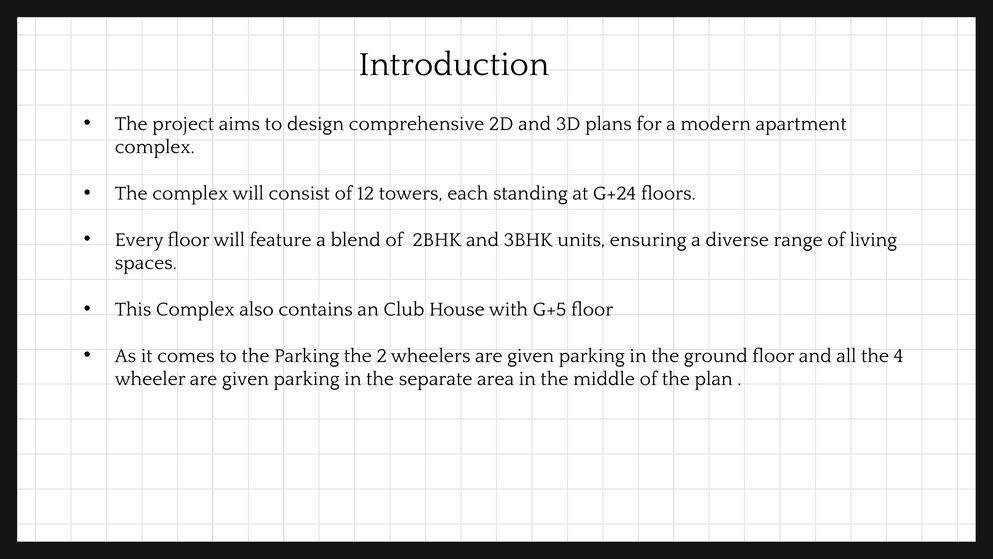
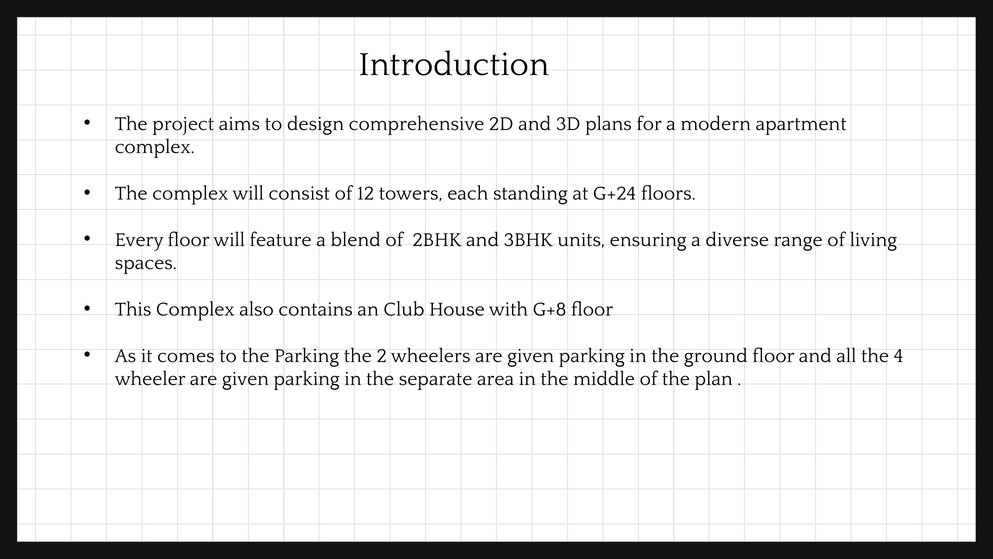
G+5: G+5 -> G+8 (550, 309)
